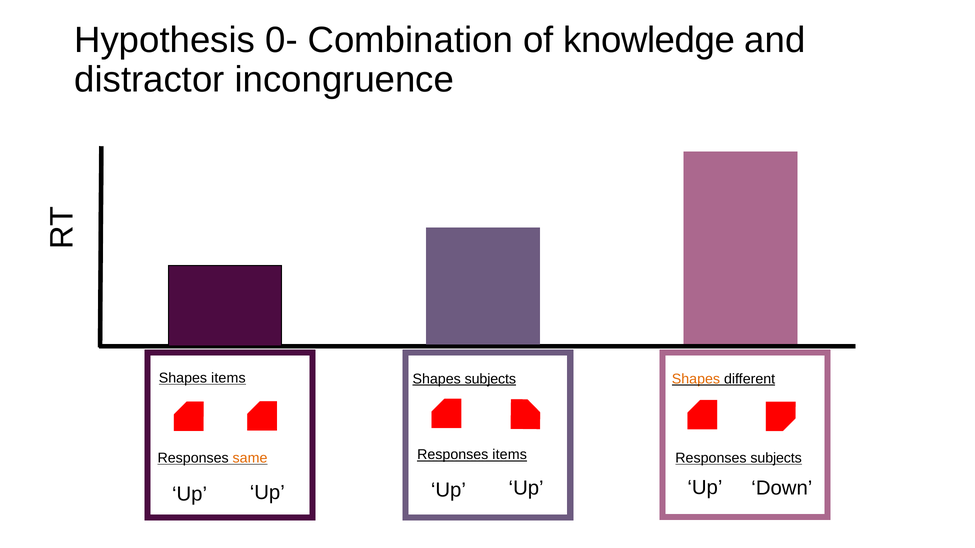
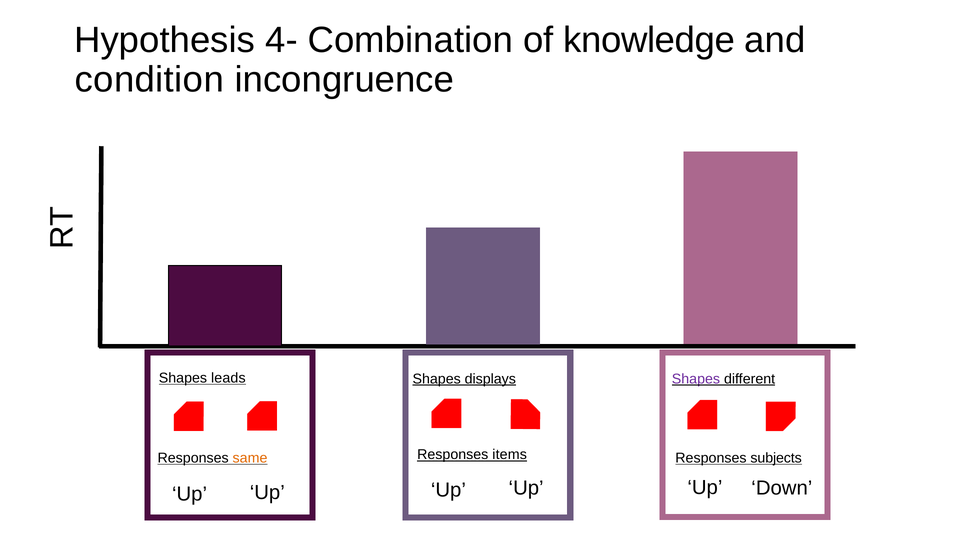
0-: 0- -> 4- (281, 40)
distractor: distractor -> condition (149, 80)
Shapes items: items -> leads (228, 378)
Shapes subjects: subjects -> displays (490, 379)
Shapes colour: orange -> purple (696, 379)
